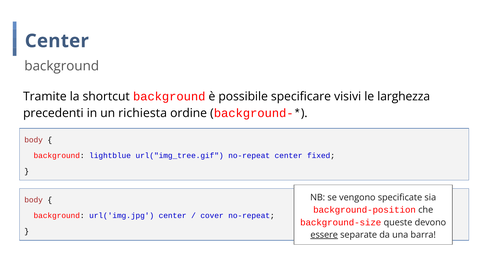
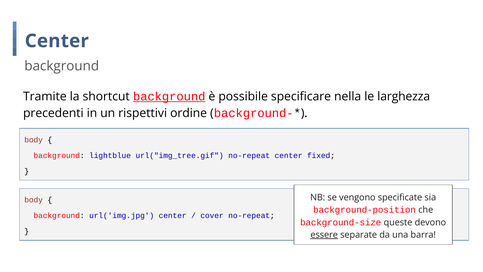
background underline: none -> present (169, 96)
visivi: visivi -> nella (348, 96)
richiesta: richiesta -> rispettivi (143, 113)
